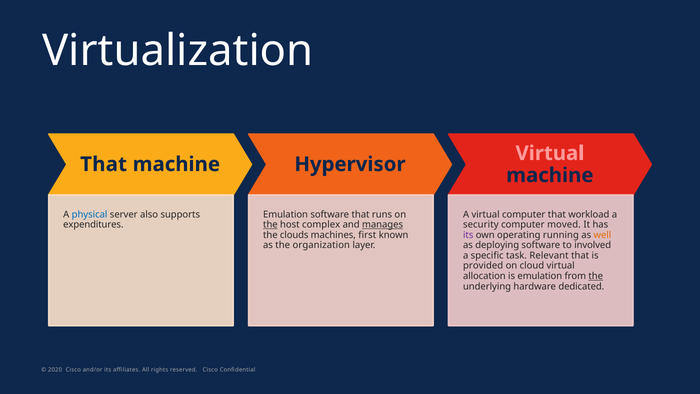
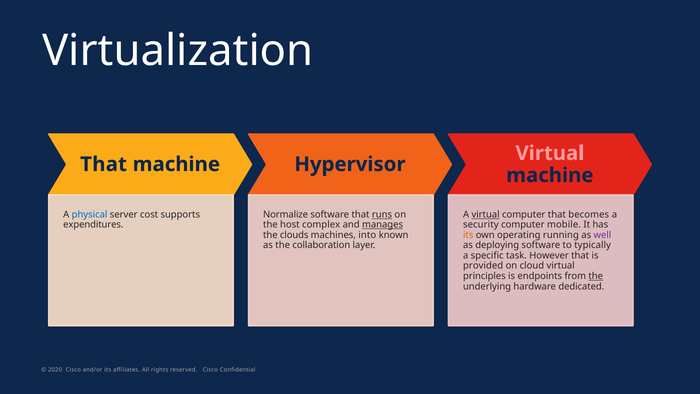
also: also -> cost (149, 214)
Emulation: Emulation -> Normalize (286, 214)
runs underline: none -> present (382, 214)
virtual underline: none -> present (486, 214)
workload: workload -> becomes (589, 214)
the underline: present -> none (270, 225)
moved: moved -> mobile (564, 225)
first: first -> into (367, 235)
its colour: purple -> orange (468, 235)
well colour: orange -> purple (602, 235)
organization: organization -> collaboration (321, 245)
involved: involved -> typically (593, 245)
Relevant: Relevant -> However (549, 255)
allocation: allocation -> principles (484, 276)
is emulation: emulation -> endpoints (540, 276)
